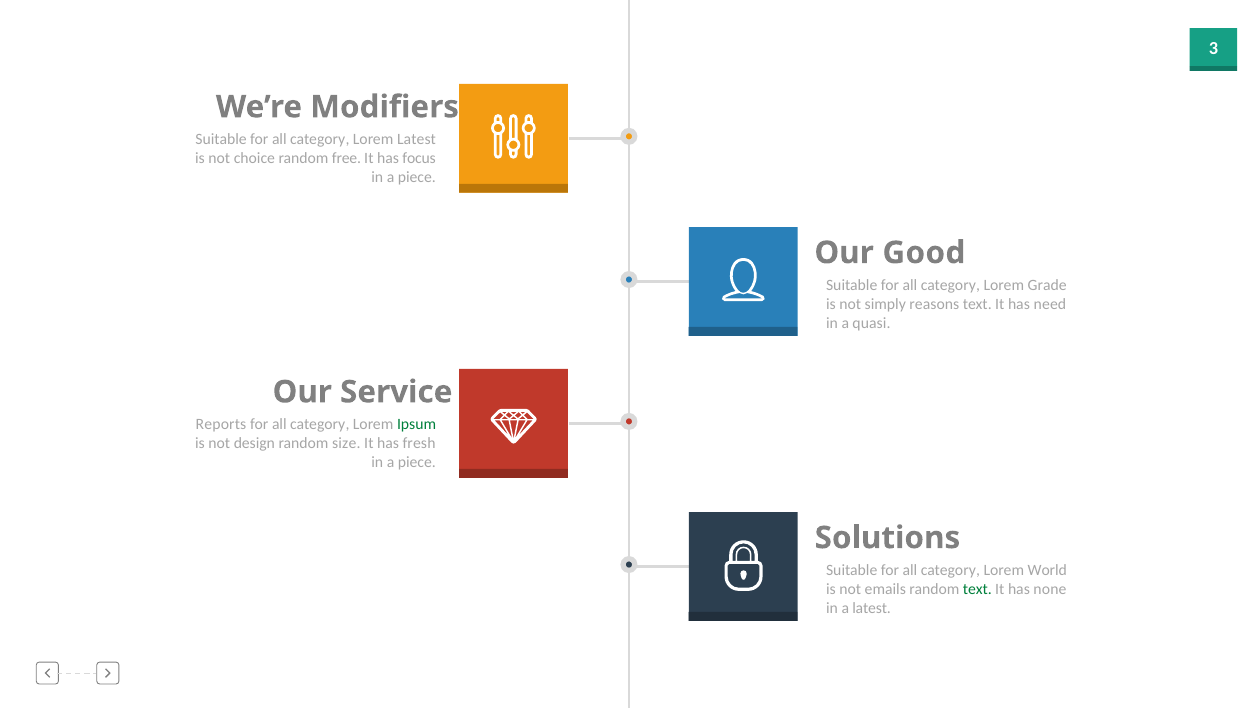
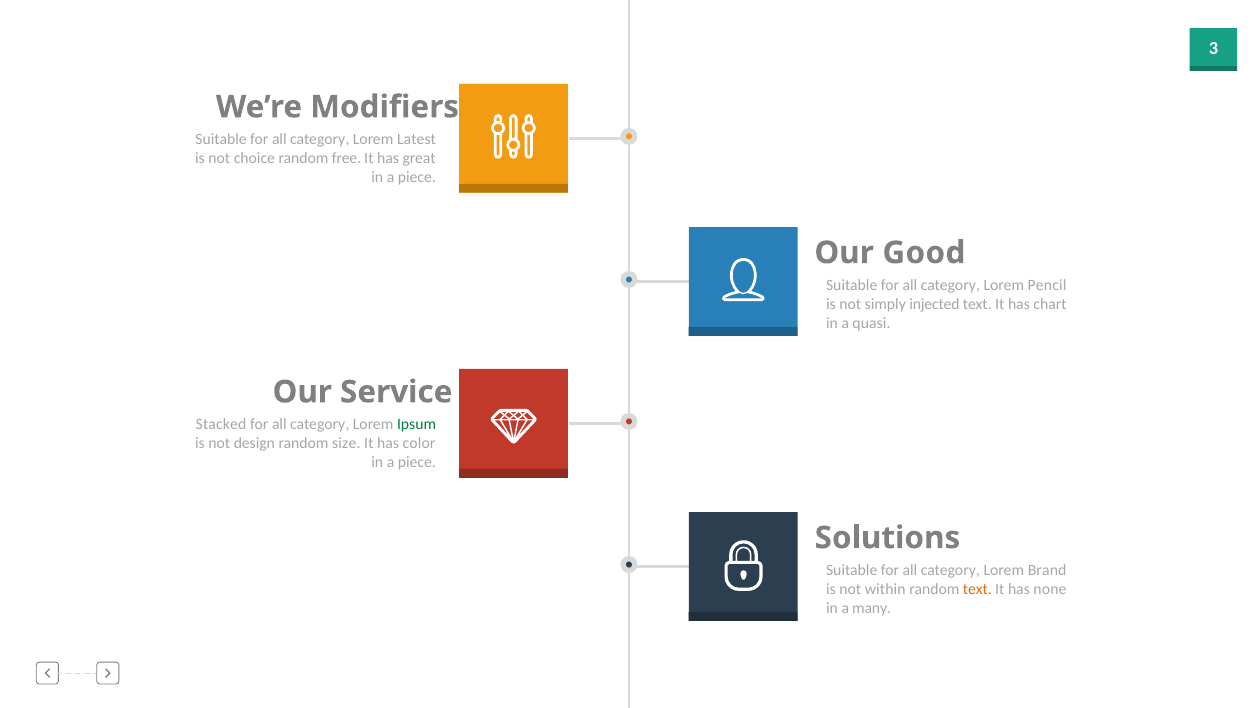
focus: focus -> great (419, 158)
Grade: Grade -> Pencil (1047, 285)
reasons: reasons -> injected (934, 304)
need: need -> chart (1050, 304)
Reports: Reports -> Stacked (221, 424)
fresh: fresh -> color (419, 443)
World: World -> Brand (1047, 570)
emails: emails -> within (885, 589)
text colour: green -> orange (977, 589)
a latest: latest -> many (872, 608)
